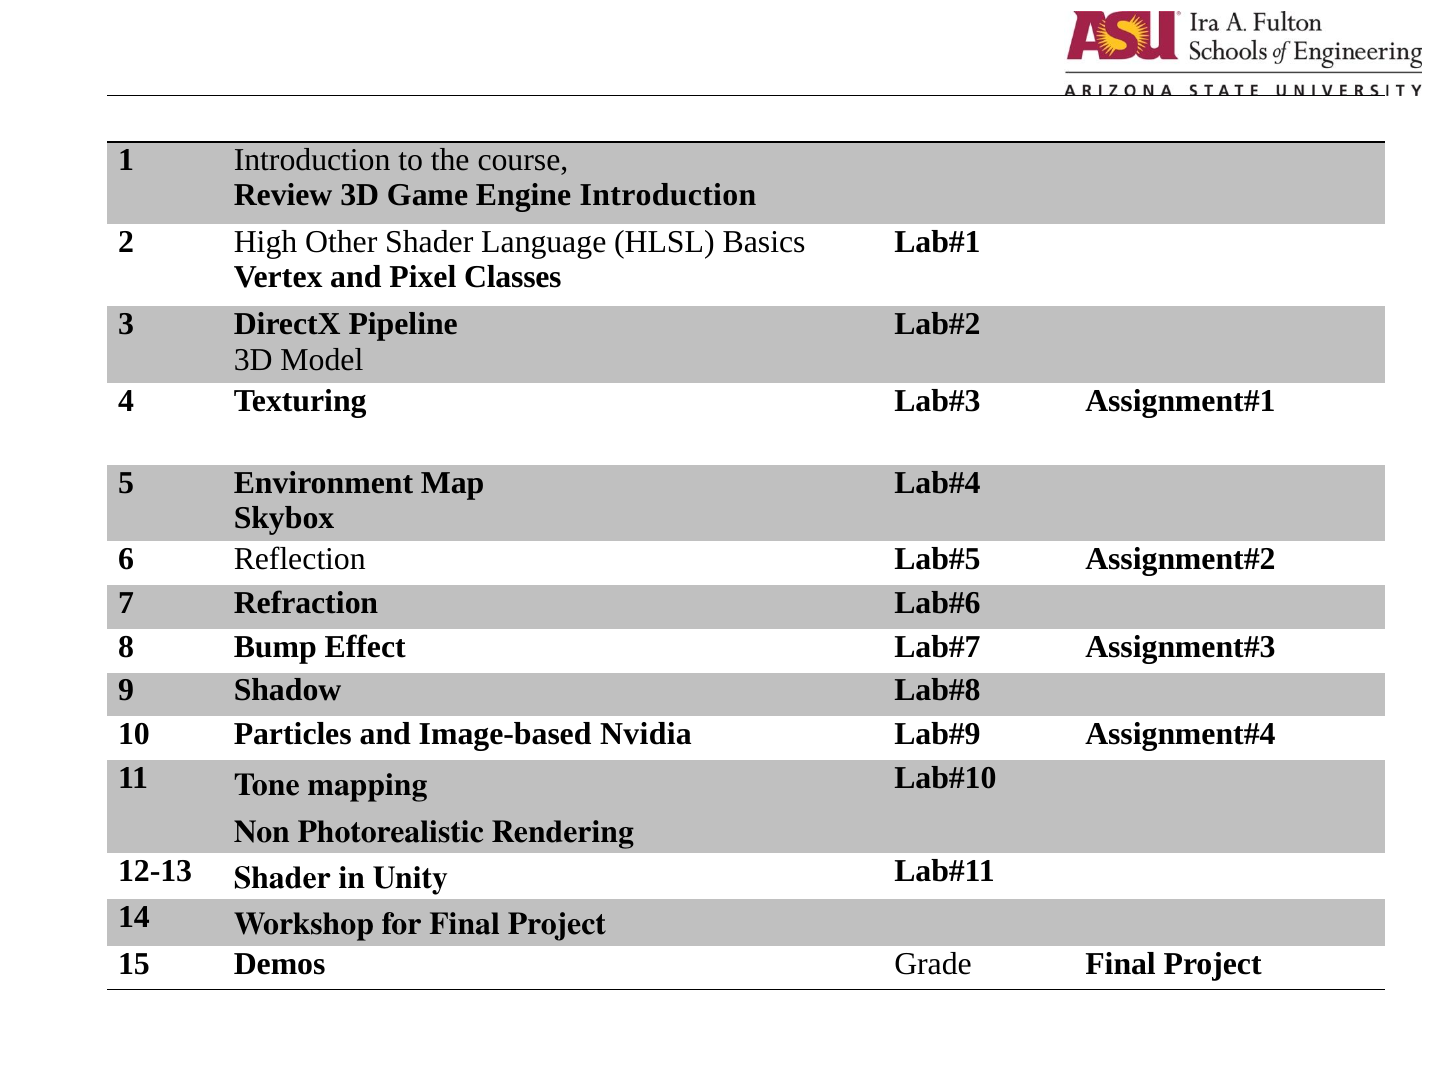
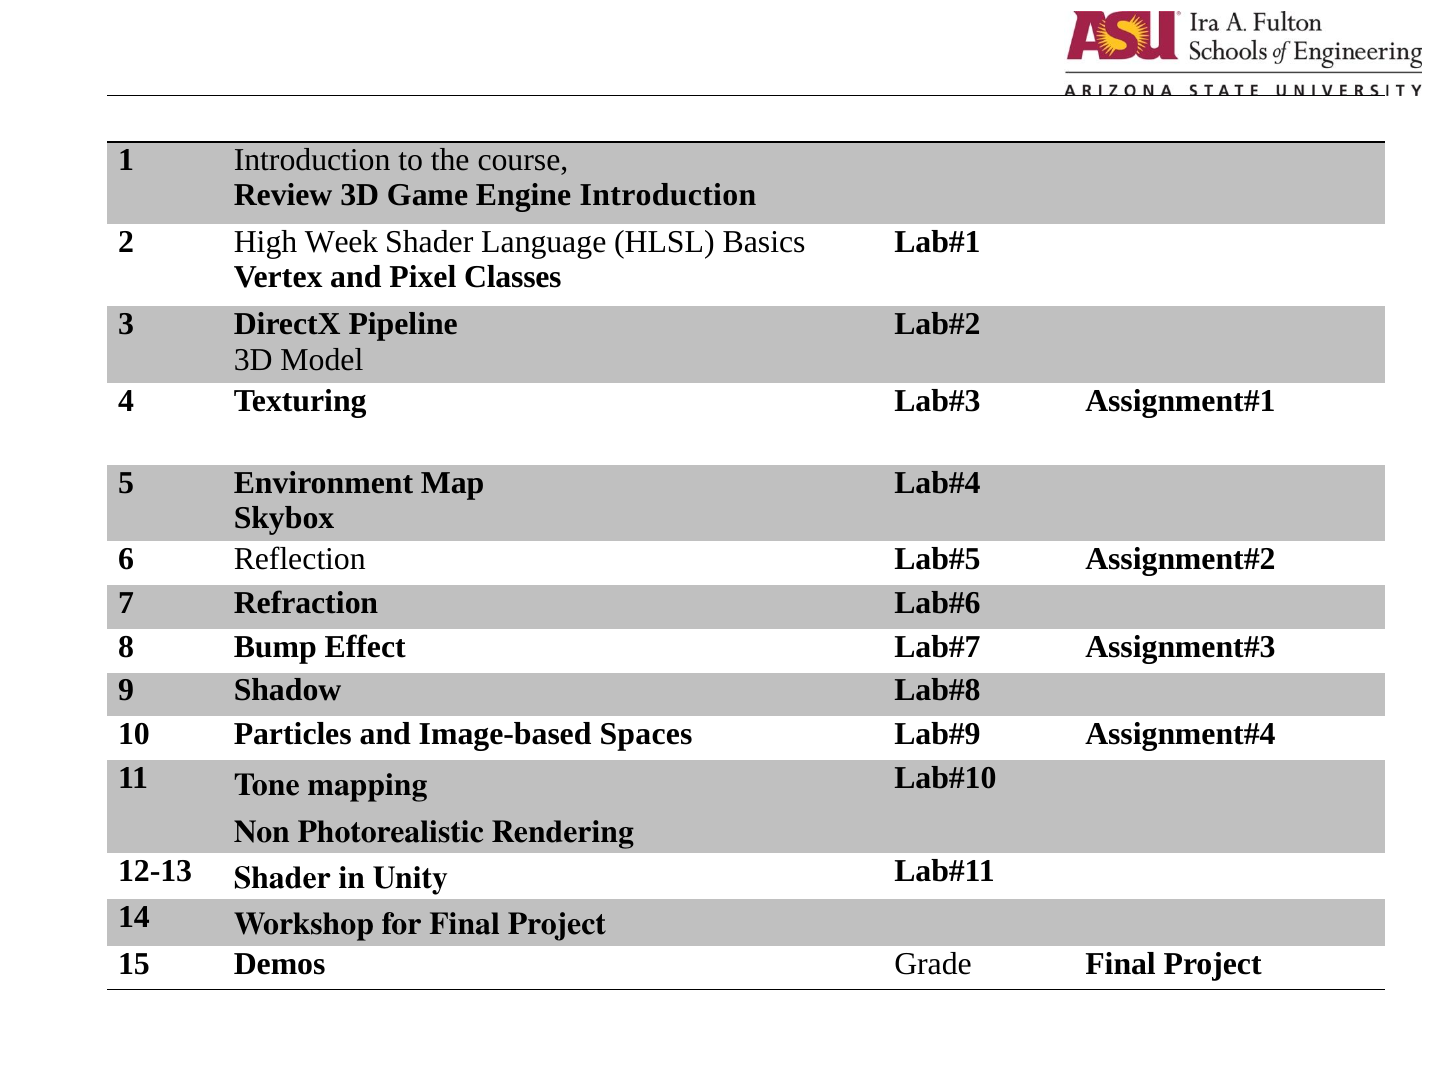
Other: Other -> Week (341, 242)
Nvidia: Nvidia -> Spaces (646, 734)
